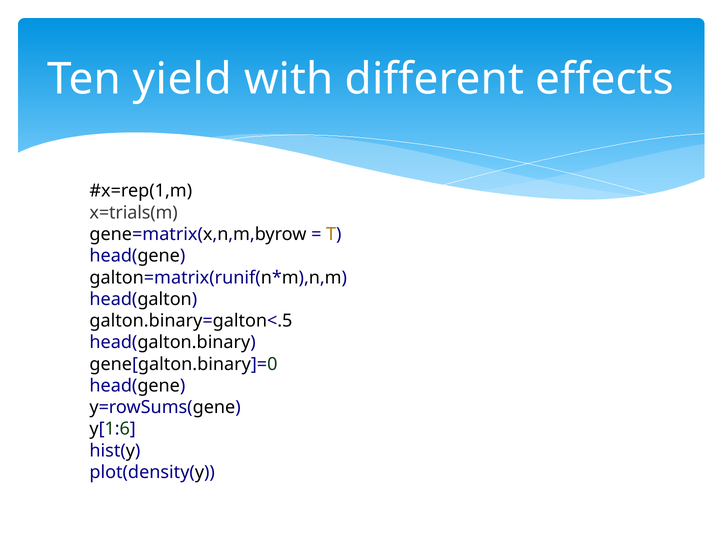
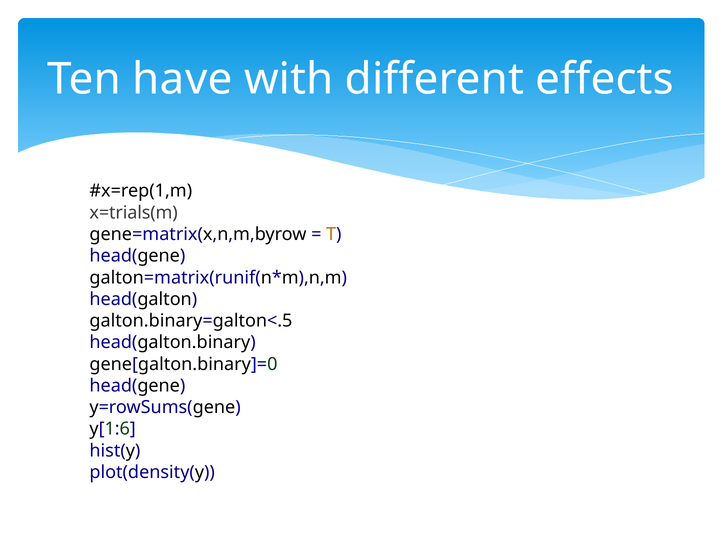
yield: yield -> have (183, 79)
